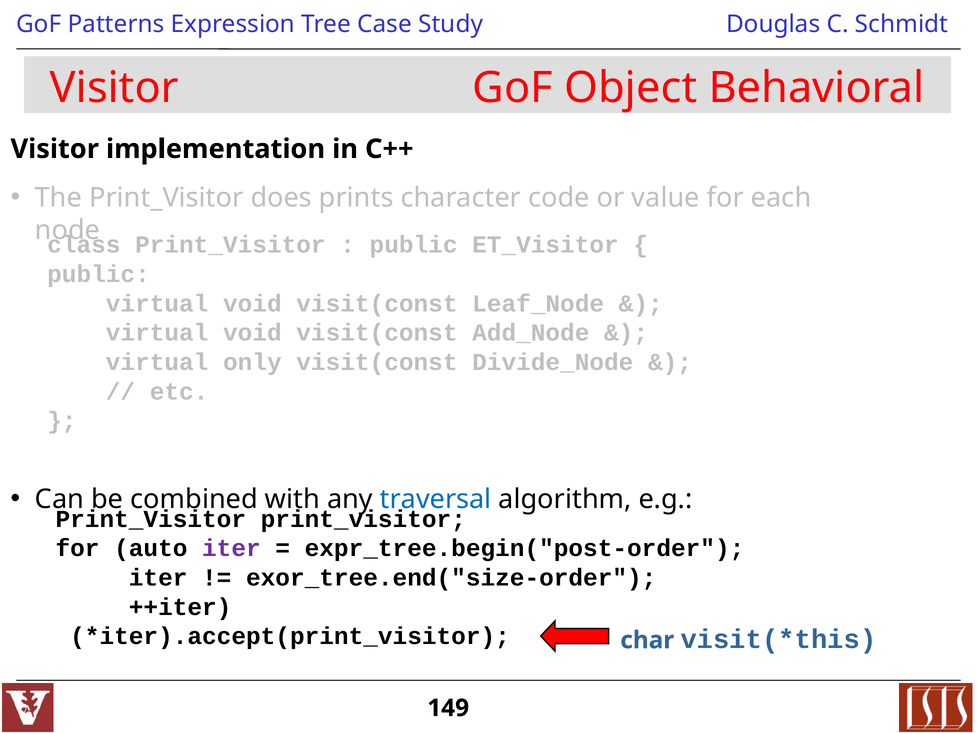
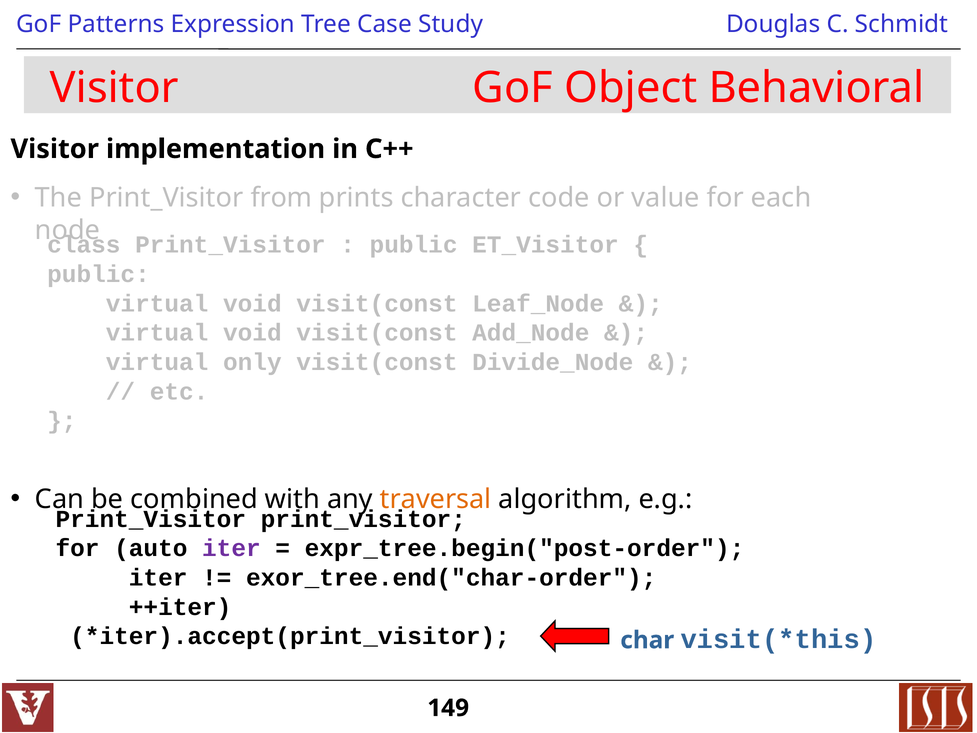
does: does -> from (281, 198)
traversal colour: blue -> orange (436, 499)
exor_tree.end("size-order: exor_tree.end("size-order -> exor_tree.end("char-order (451, 577)
